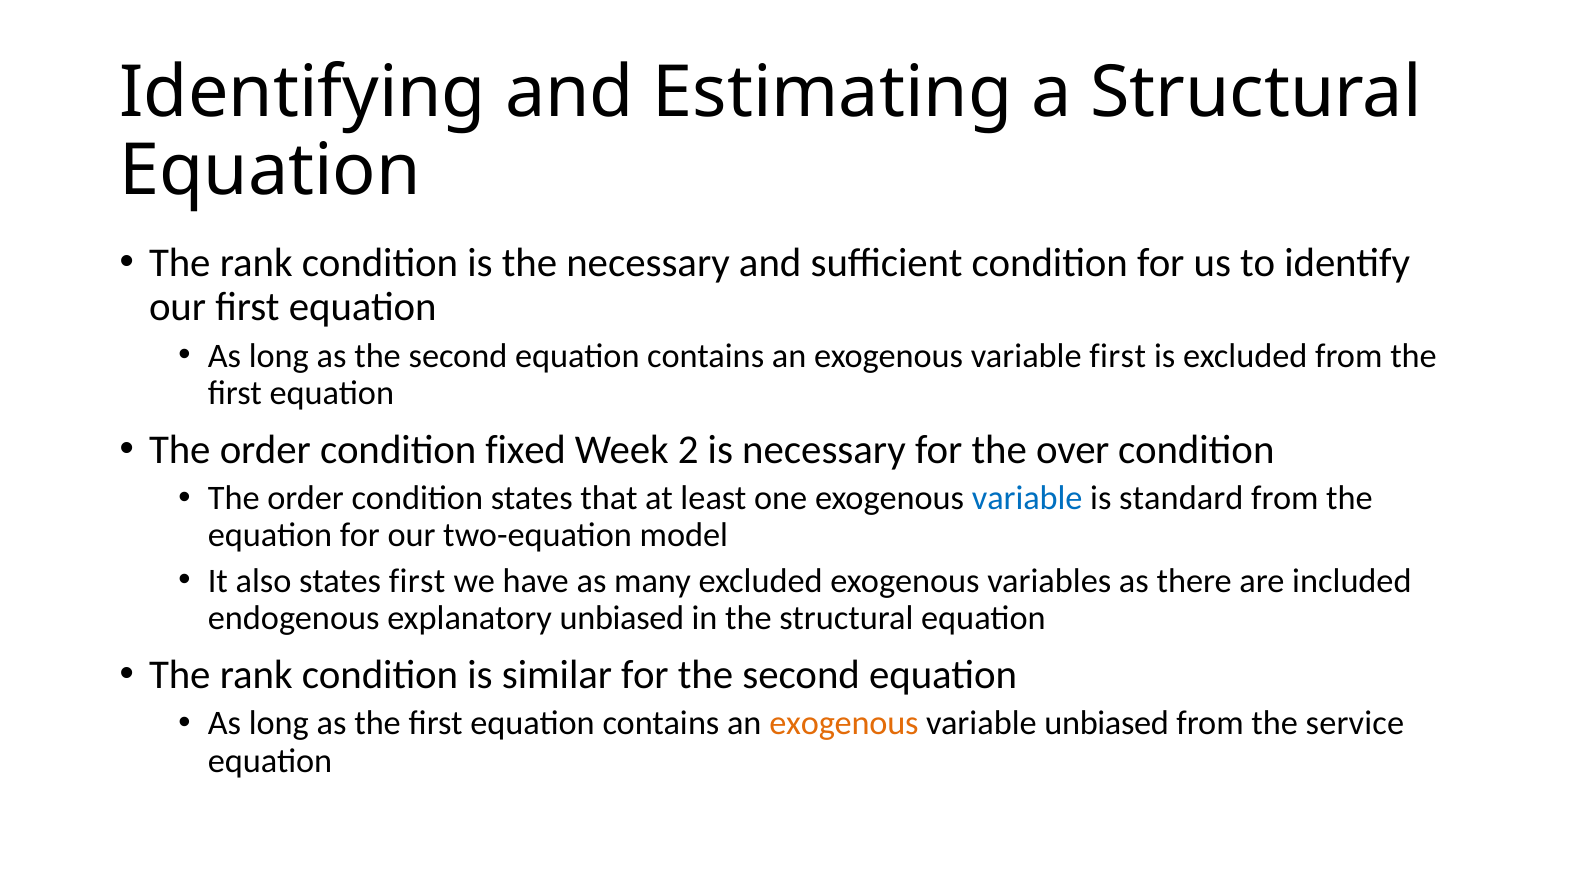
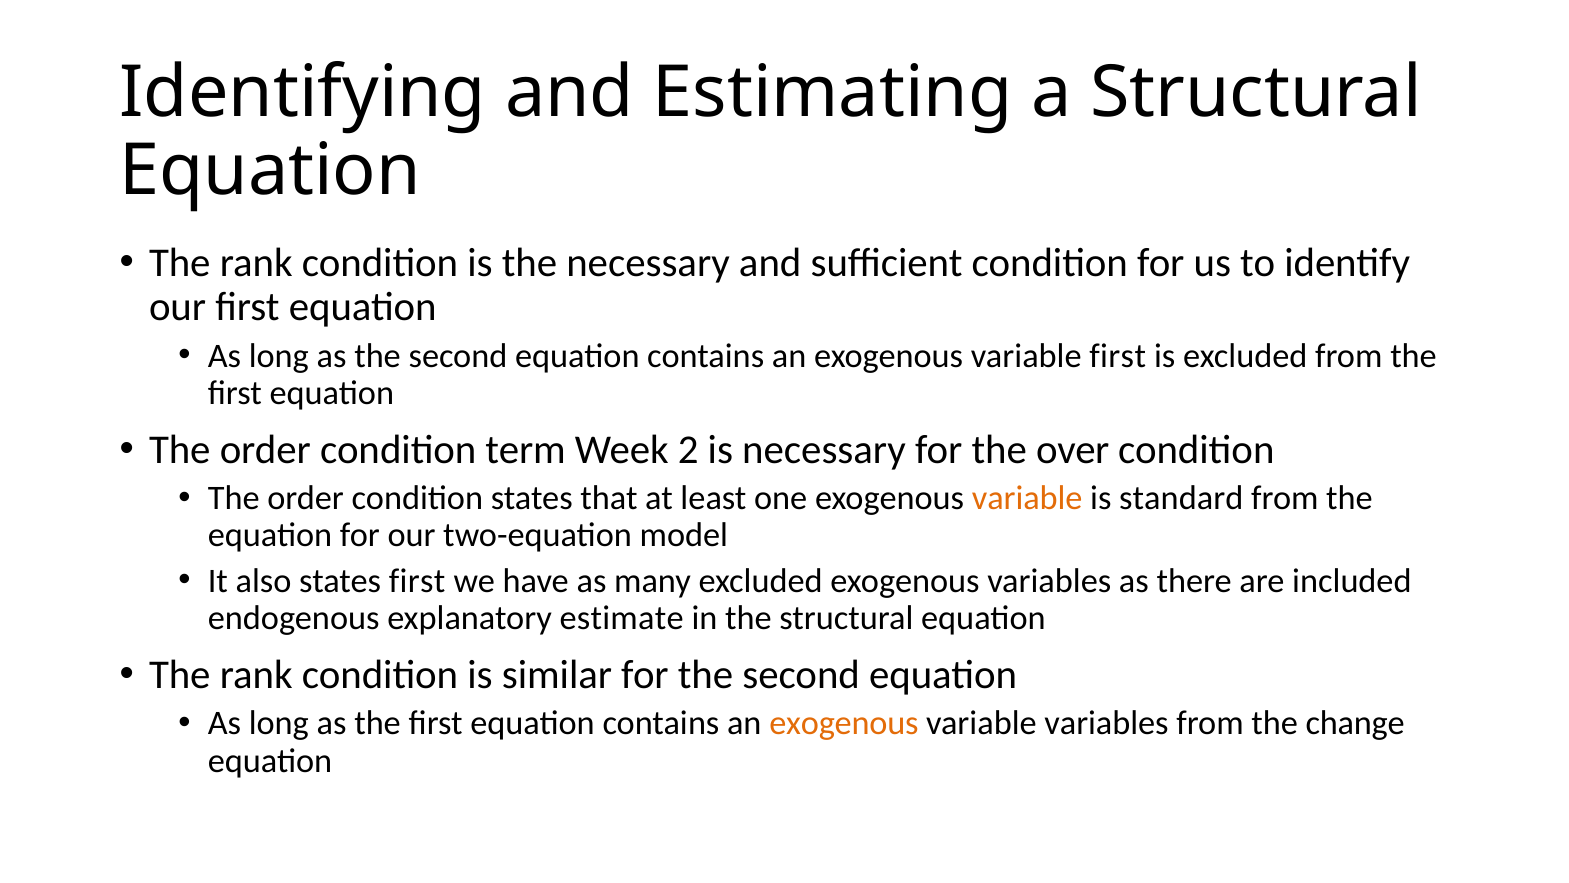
fixed: fixed -> term (526, 449)
variable colour: blue -> orange (1027, 498)
explanatory unbiased: unbiased -> estimate (622, 618)
variable unbiased: unbiased -> variables (1107, 723)
service: service -> change (1355, 723)
